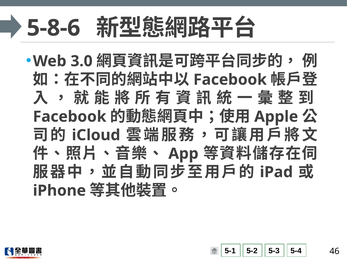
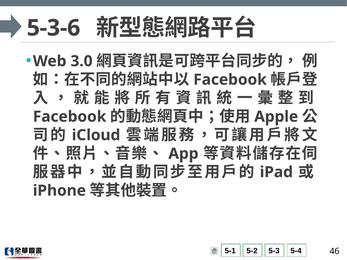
5-8-6: 5-8-6 -> 5-3-6 (54, 28)
